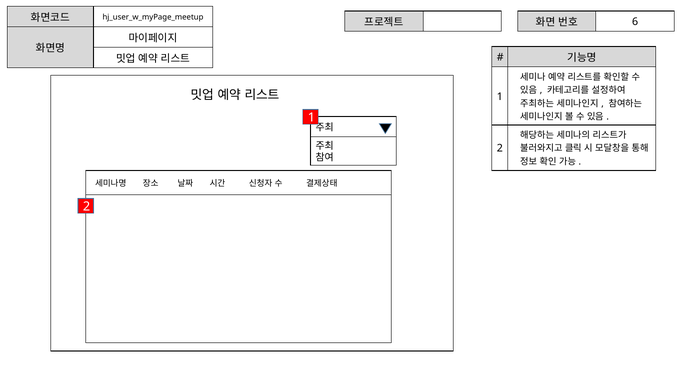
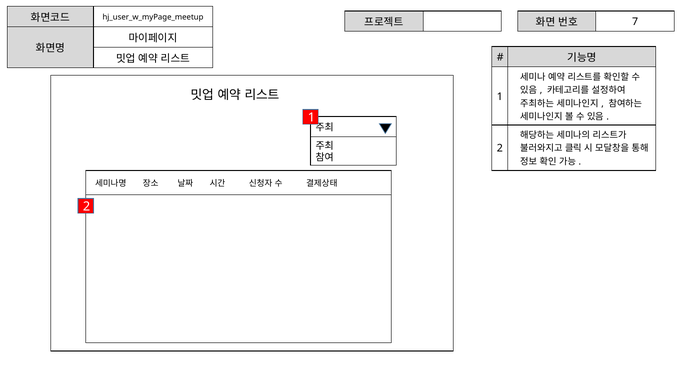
6: 6 -> 7 (635, 22)
